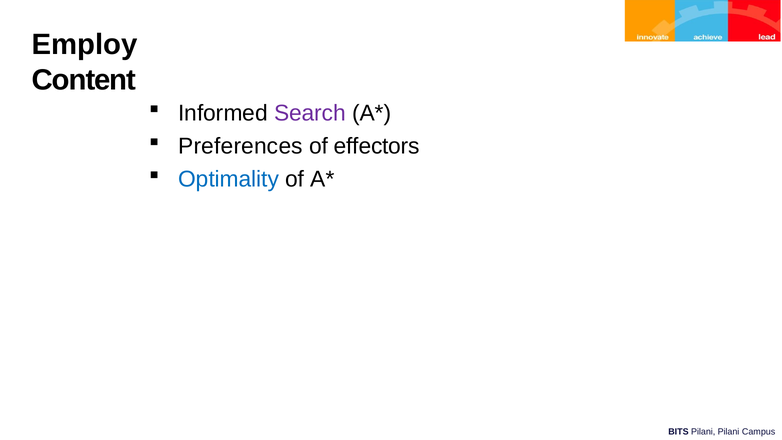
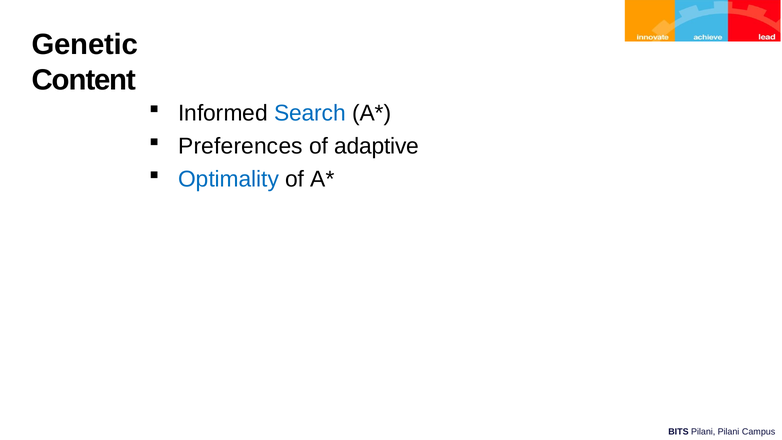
Employ: Employ -> Genetic (85, 45)
Search colour: purple -> blue (310, 113)
effectors: effectors -> adaptive (377, 146)
